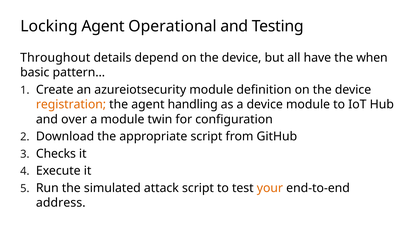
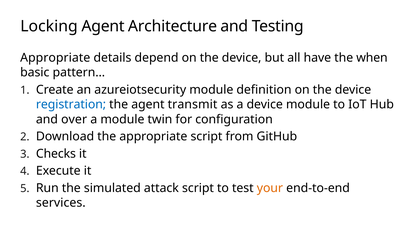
Operational: Operational -> Architecture (173, 26)
Throughout: Throughout -> Appropriate (55, 58)
registration colour: orange -> blue (71, 104)
handling: handling -> transmit (193, 104)
address: address -> services (61, 202)
